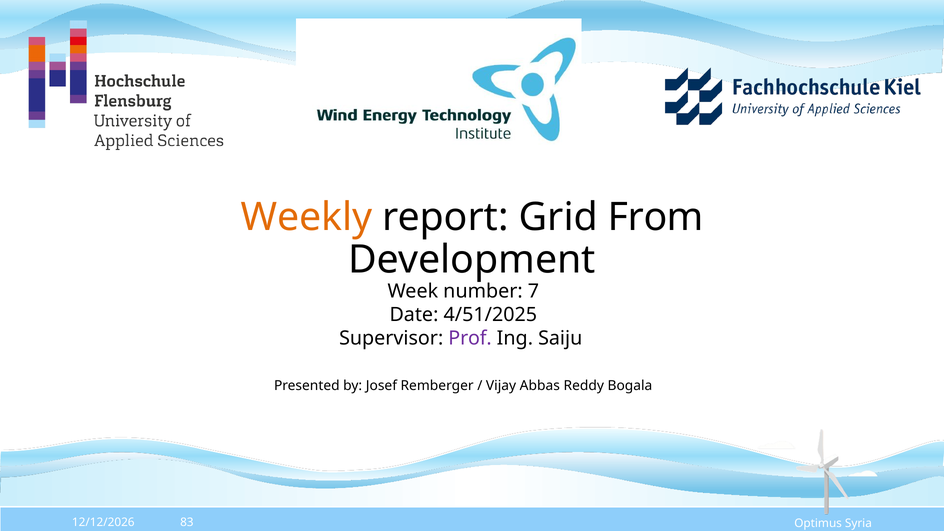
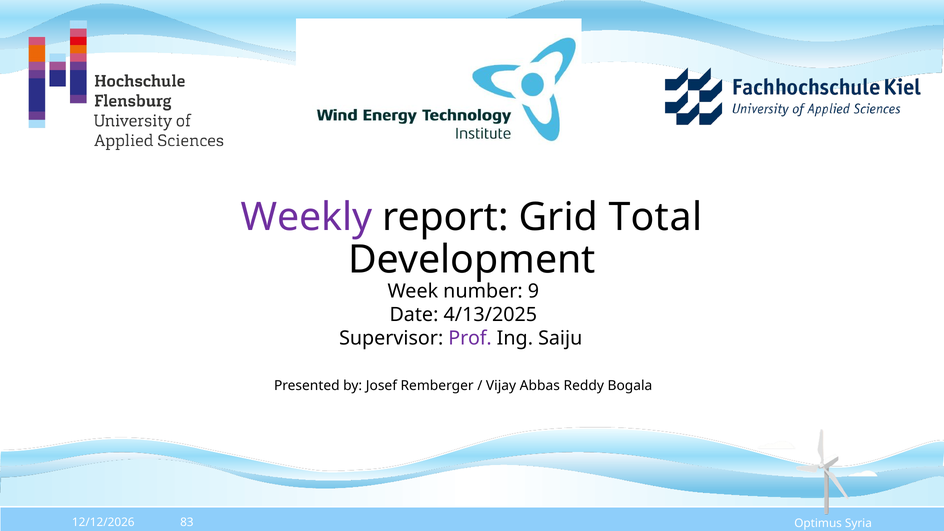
Weekly colour: orange -> purple (306, 217)
From: From -> Total (655, 217)
7: 7 -> 9 (533, 291)
4/51/2025: 4/51/2025 -> 4/13/2025 (490, 315)
